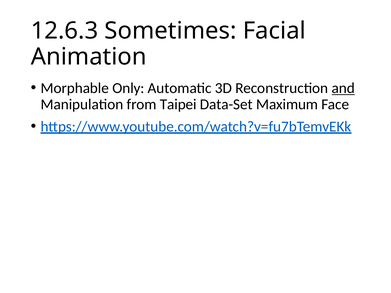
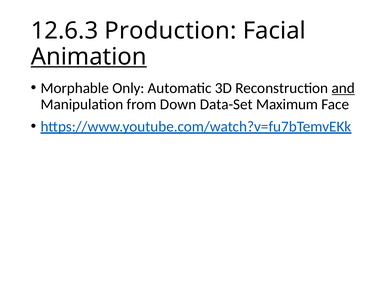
Sometimes: Sometimes -> Production (170, 31)
Animation underline: none -> present (89, 57)
Taipei: Taipei -> Down (178, 105)
